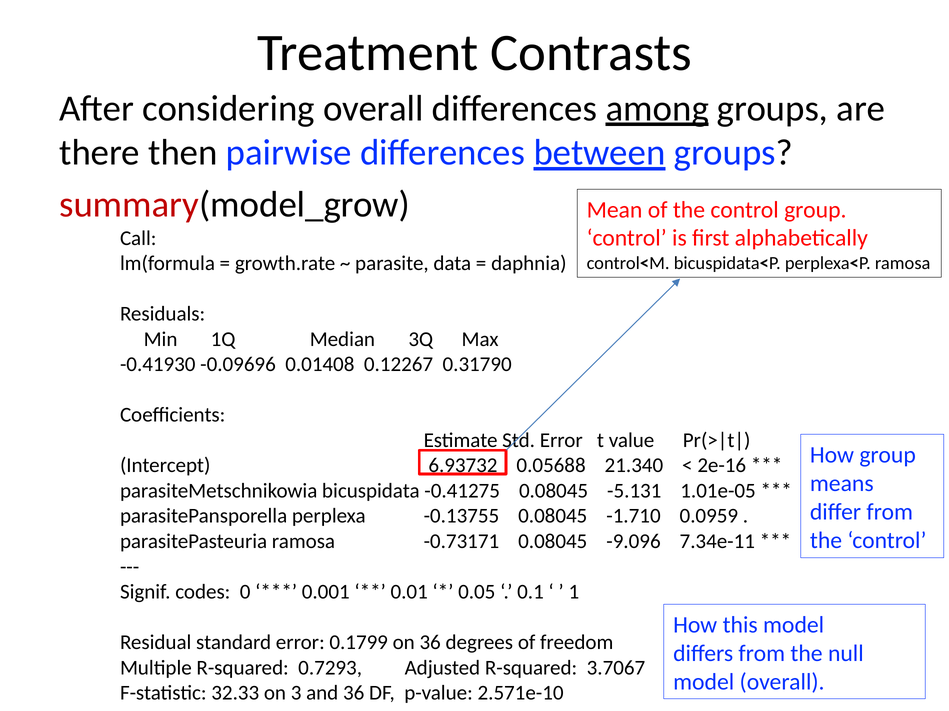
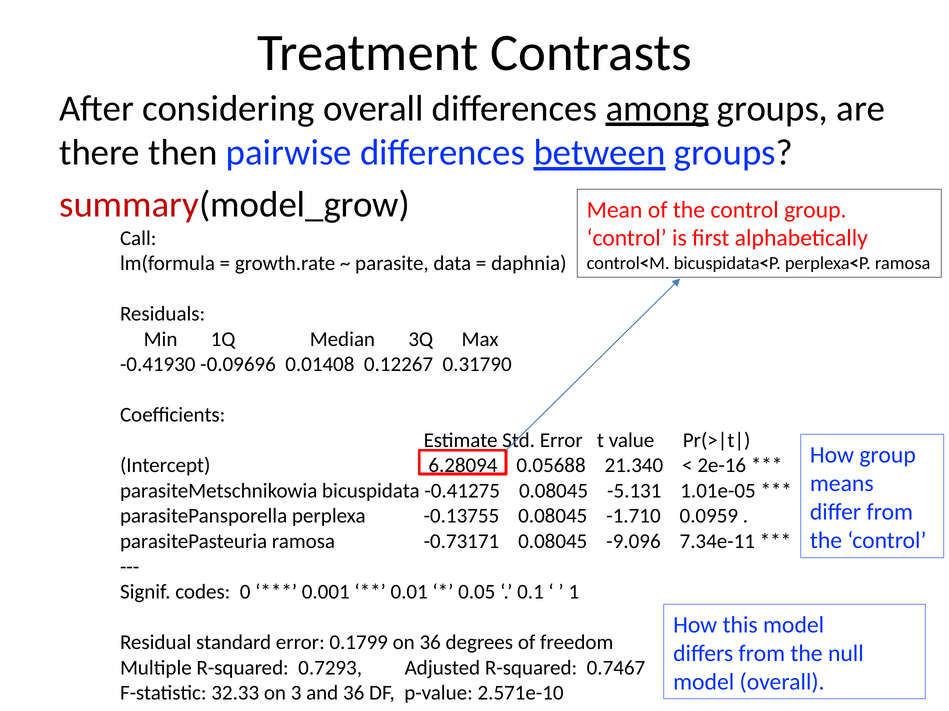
6.93732: 6.93732 -> 6.28094 (463, 466)
3.7067: 3.7067 -> 0.7467 (616, 668)
